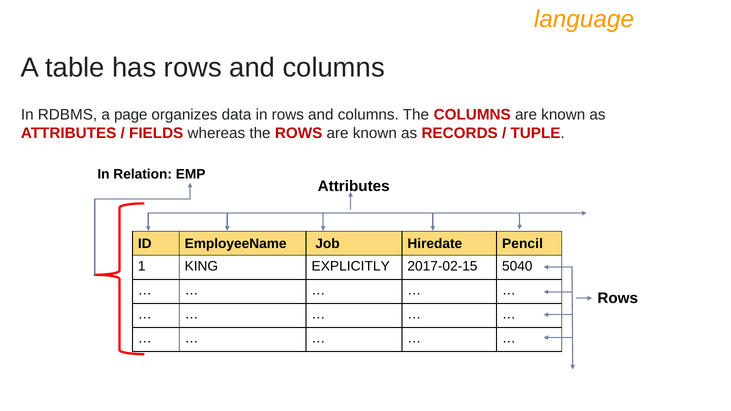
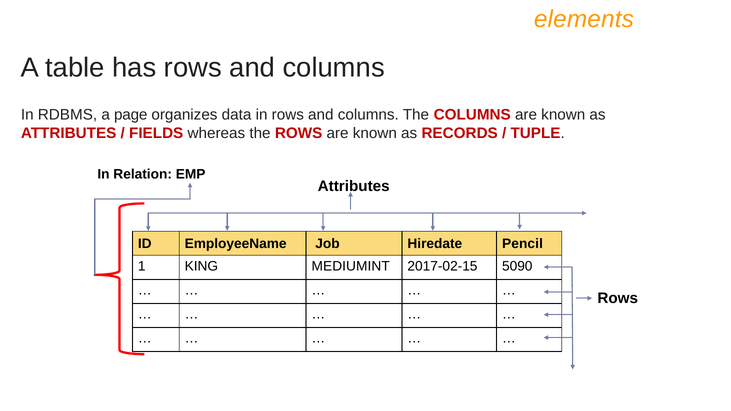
language: language -> elements (584, 19)
EXPLICITLY: EXPLICITLY -> MEDIUMINT (351, 266)
5040: 5040 -> 5090 (517, 266)
